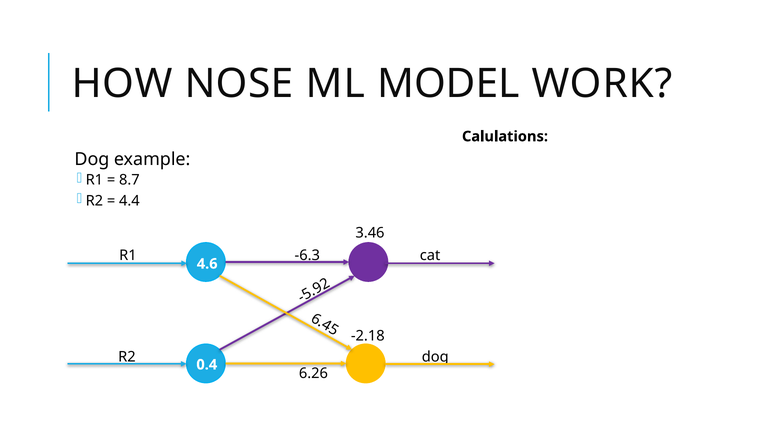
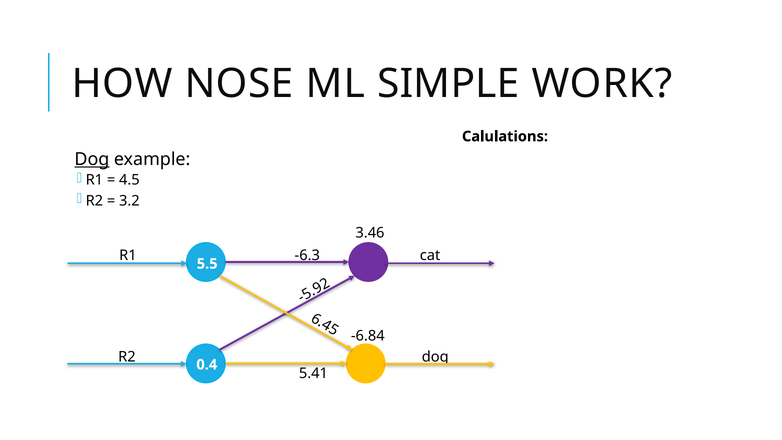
MODEL: MODEL -> SIMPLE (448, 84)
Dog underline: none -> present (92, 159)
8.7: 8.7 -> 4.5 (129, 180)
4.4: 4.4 -> 3.2 (129, 201)
4.6: 4.6 -> 5.5 (207, 264)
-2.18: -2.18 -> -6.84 (368, 336)
6.26: 6.26 -> 5.41 (313, 373)
